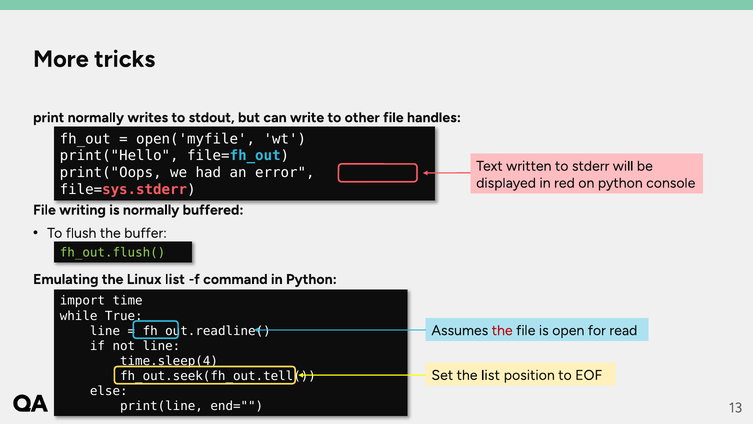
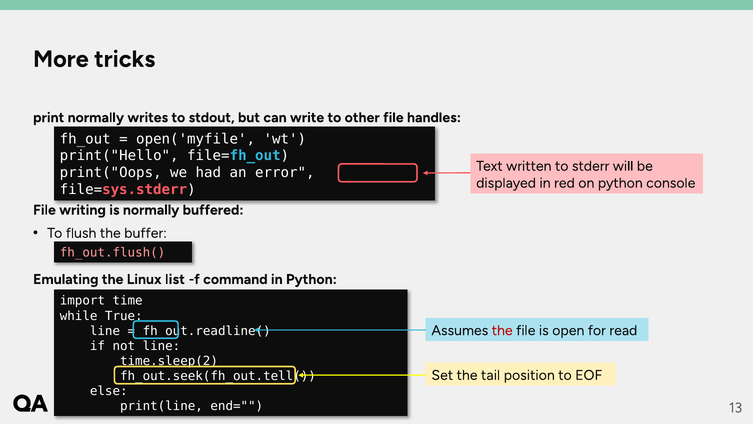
fh_out.flush( colour: light green -> pink (113, 253)
time.sleep(4: time.sleep(4 -> time.sleep(2 (169, 361)
the list: list -> tail (491, 375)
